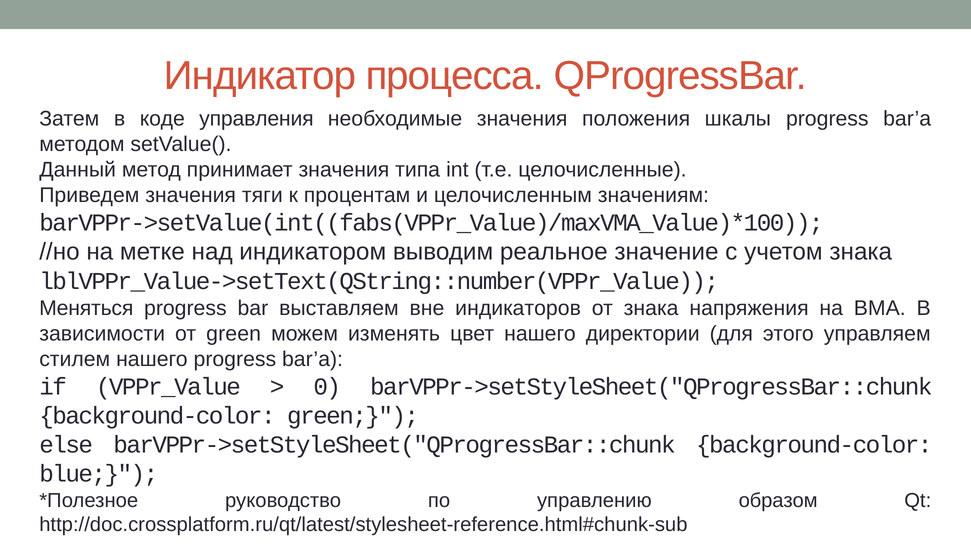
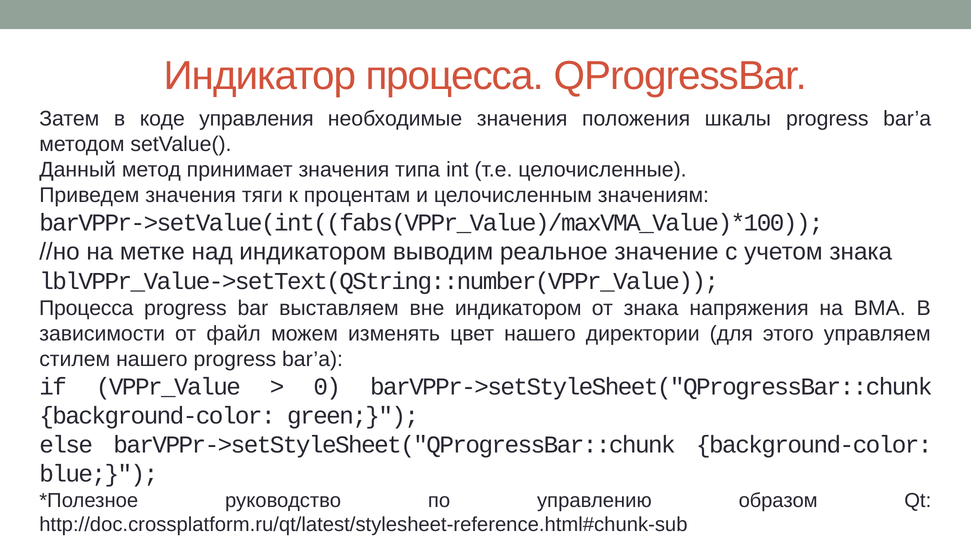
Меняться: Меняться -> Процесса (86, 308)
вне индикаторов: индикаторов -> индикатором (518, 308)
от green: green -> файл (234, 334)
